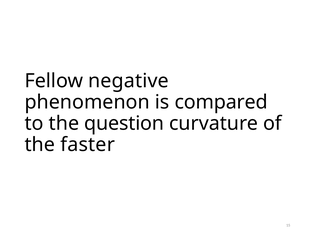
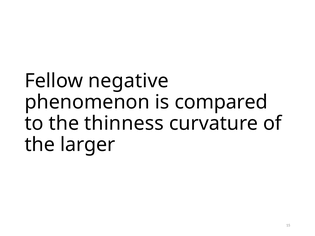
question: question -> thinness (124, 124)
faster: faster -> larger (88, 145)
